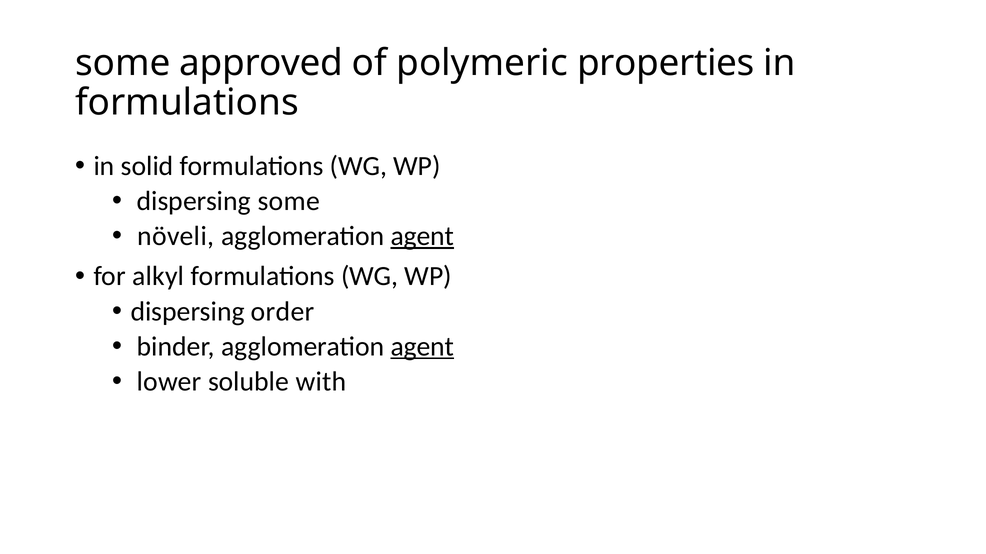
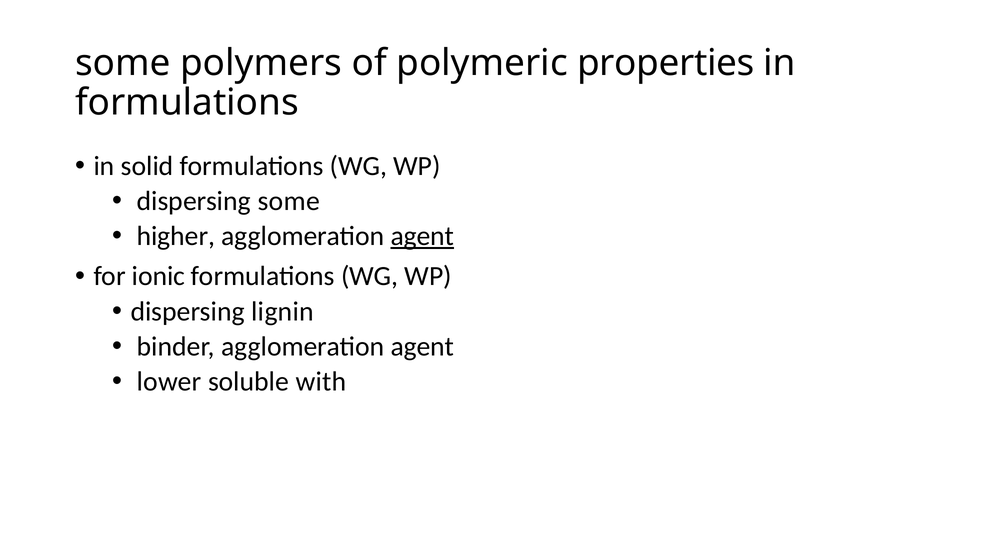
approved: approved -> polymers (261, 63)
növeli: növeli -> higher (176, 236)
alkyl: alkyl -> ionic (158, 277)
order: order -> lignin (283, 312)
agent underline: present -> none (422, 347)
